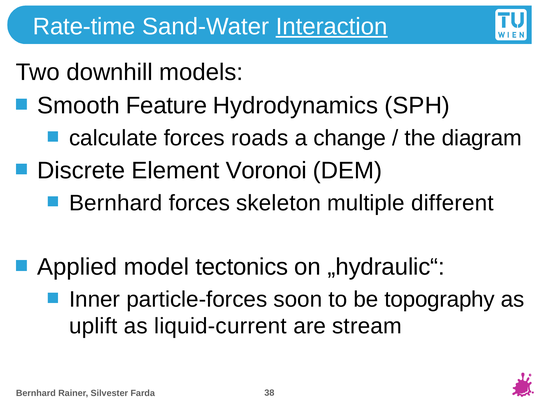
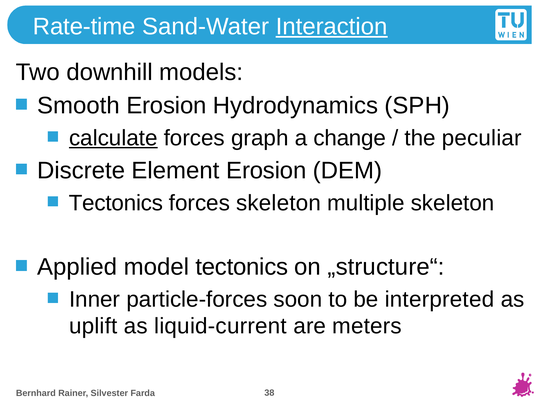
Smooth Feature: Feature -> Erosion (166, 106)
calculate underline: none -> present (113, 138)
roads: roads -> graph (260, 138)
diagram: diagram -> peculiar (482, 138)
Element Voronoi: Voronoi -> Erosion (266, 171)
Bernhard: Bernhard -> Tectonics (116, 203)
multiple different: different -> skeleton (453, 203)
„hydraulic“: „hydraulic“ -> „structure“ (386, 267)
topography: topography -> interpreted (439, 300)
stream: stream -> meters (367, 326)
